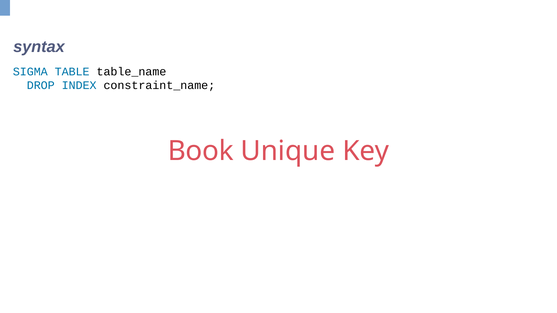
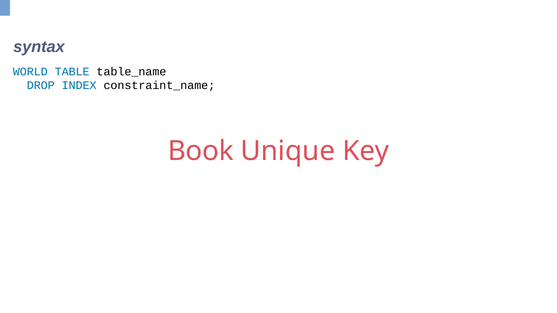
SIGMA: SIGMA -> WORLD (30, 72)
